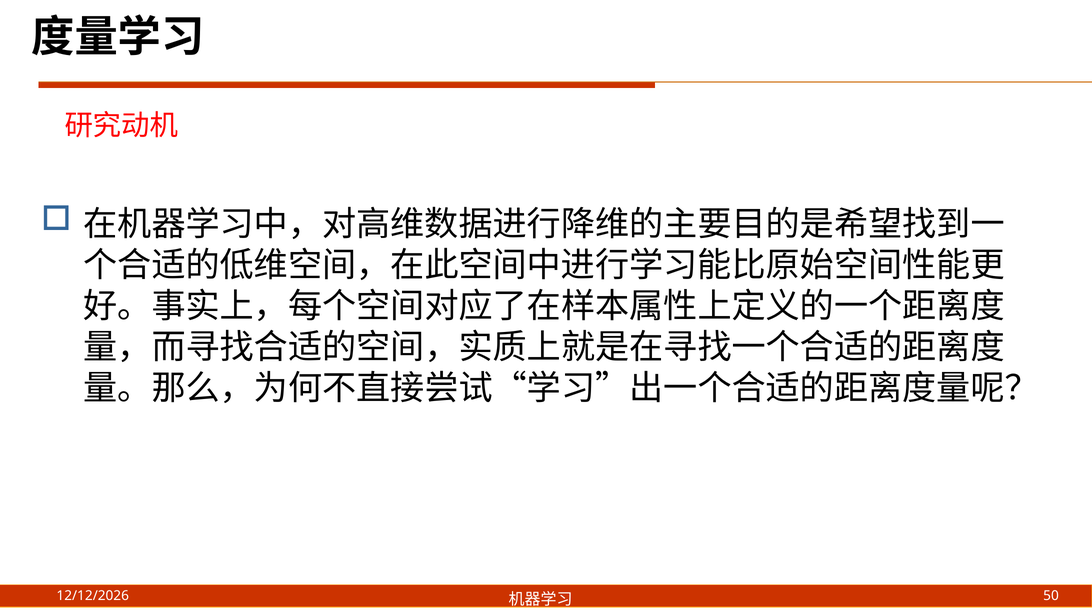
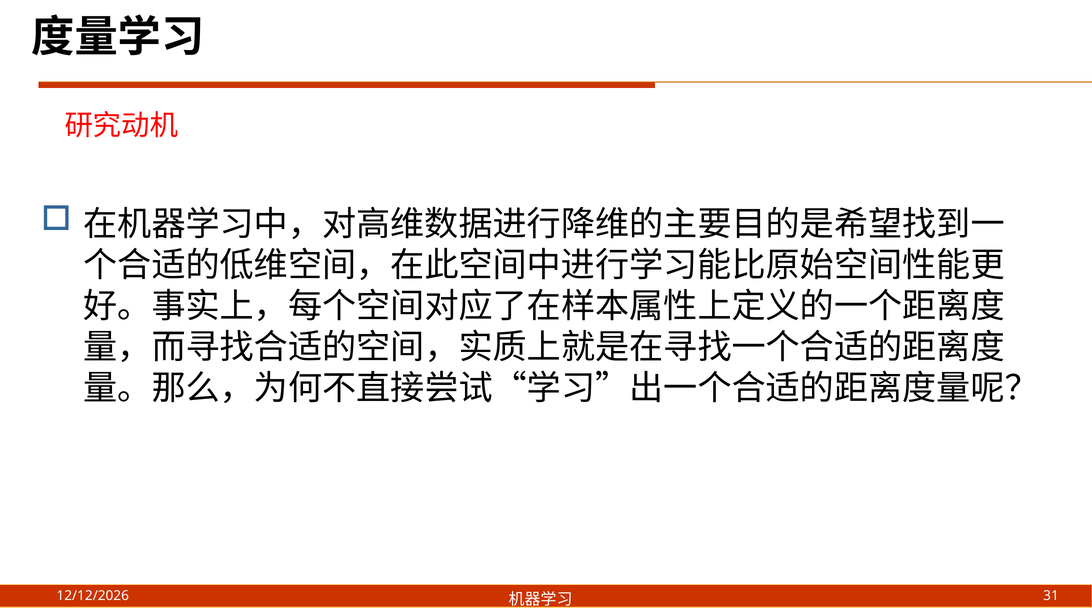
50: 50 -> 31 (1051, 596)
